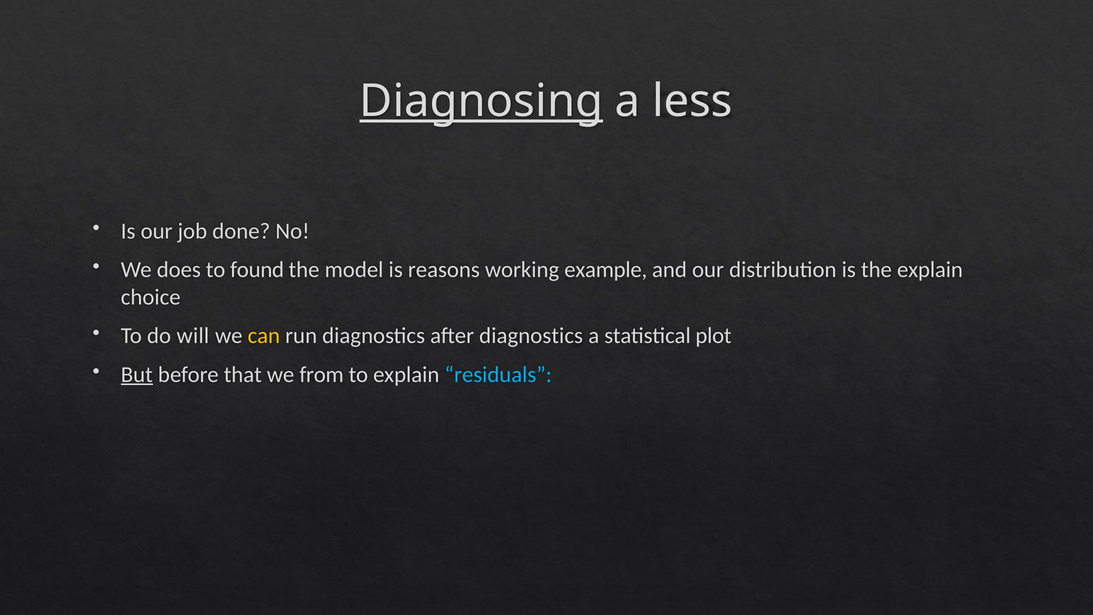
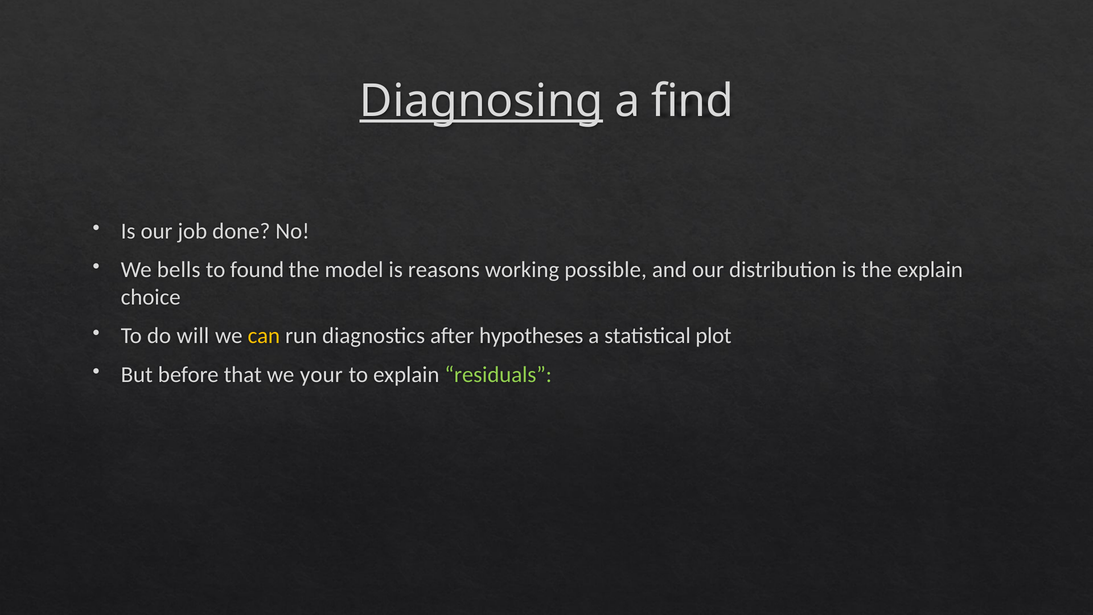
less: less -> find (692, 101)
does: does -> bells (179, 270)
example: example -> possible (606, 270)
after diagnostics: diagnostics -> hypotheses (531, 336)
But underline: present -> none (137, 374)
from: from -> your (321, 374)
residuals colour: light blue -> light green (498, 374)
